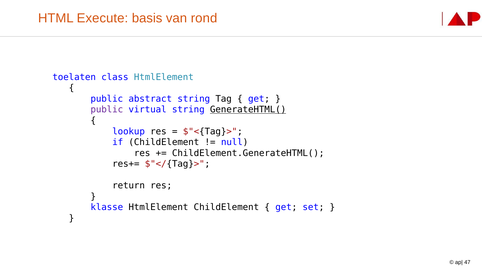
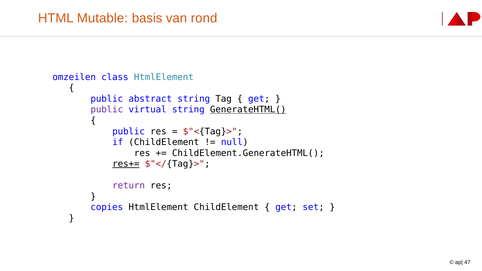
Execute: Execute -> Mutable (102, 18)
toelaten: toelaten -> omzeilen (74, 77)
lookup: lookup -> public (129, 131)
res+= underline: none -> present (126, 164)
return colour: black -> purple (129, 186)
klasse: klasse -> copies (107, 207)
